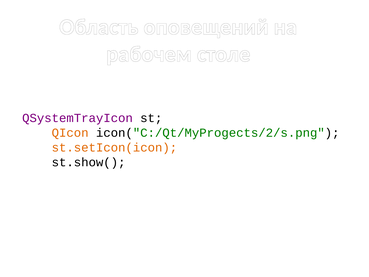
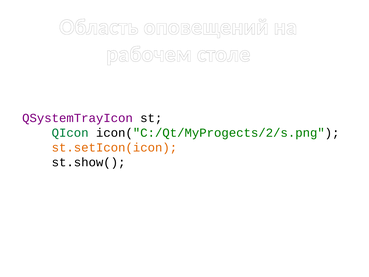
QIcon colour: orange -> green (70, 133)
